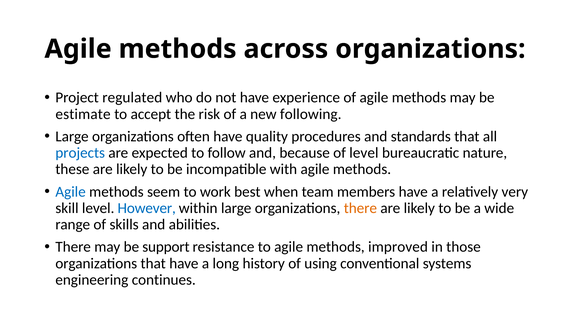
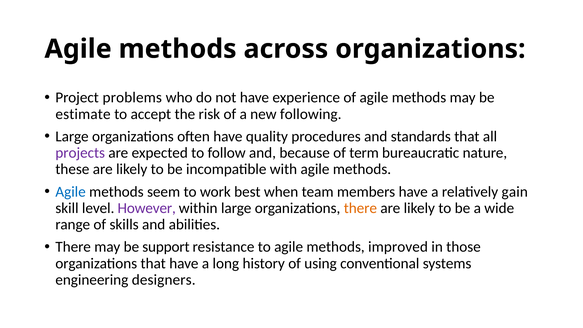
regulated: regulated -> problems (132, 98)
projects colour: blue -> purple (80, 153)
of level: level -> term (364, 153)
very: very -> gain (515, 192)
However colour: blue -> purple (147, 208)
continues: continues -> designers (164, 280)
